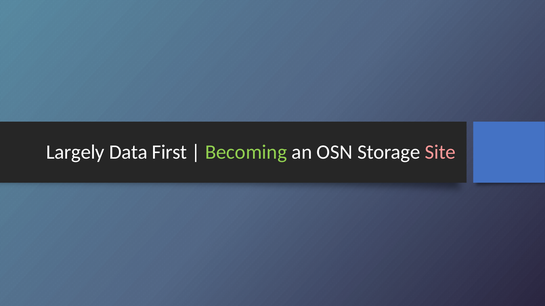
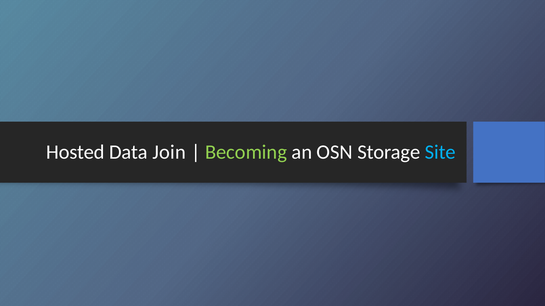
Largely: Largely -> Hosted (75, 153)
First: First -> Join (169, 153)
Site colour: pink -> light blue (440, 153)
